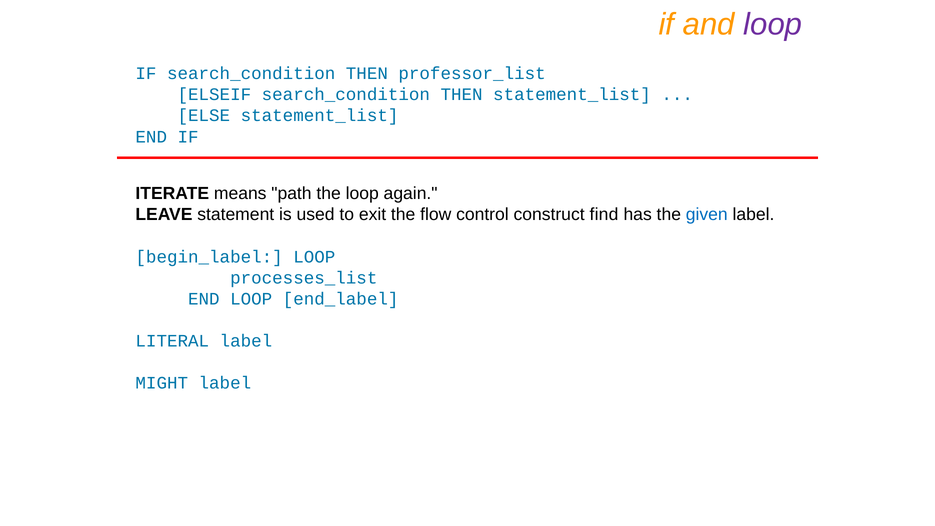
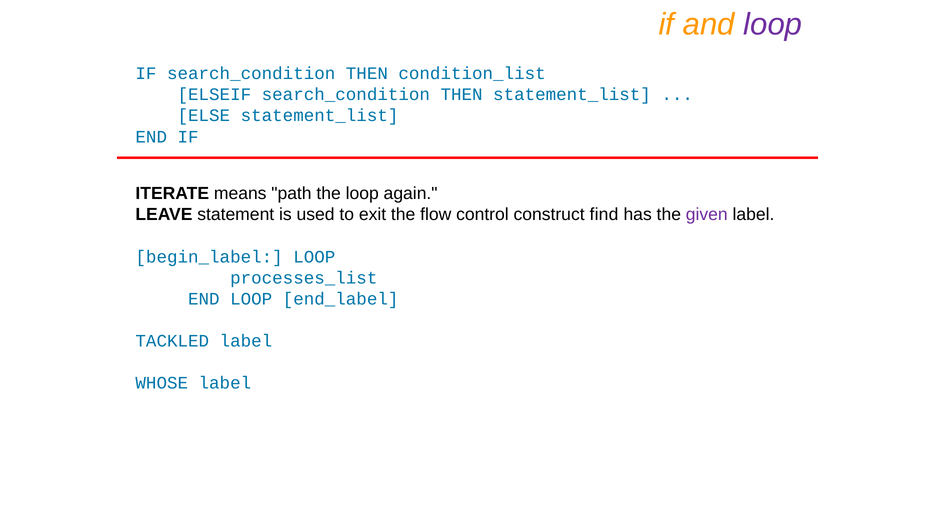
professor_list: professor_list -> condition_list (472, 74)
given colour: blue -> purple (707, 215)
LITERAL: LITERAL -> TACKLED (172, 341)
MIGHT: MIGHT -> WHOSE (162, 383)
